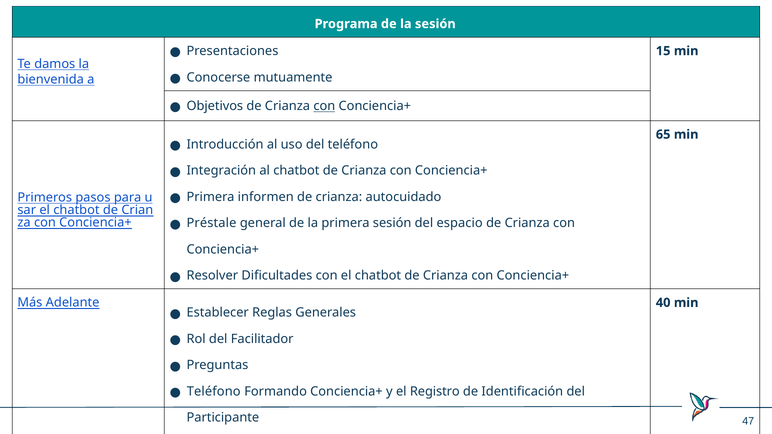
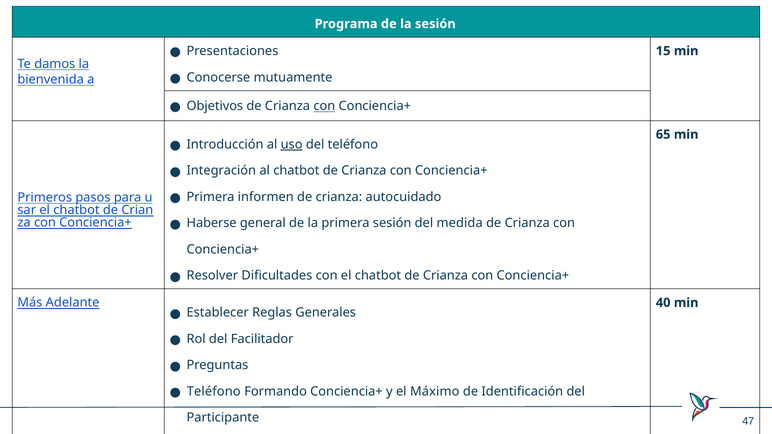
uso underline: none -> present (292, 144)
Préstale: Préstale -> Haberse (212, 223)
espacio: espacio -> medida (460, 223)
Registro: Registro -> Máximo (435, 392)
